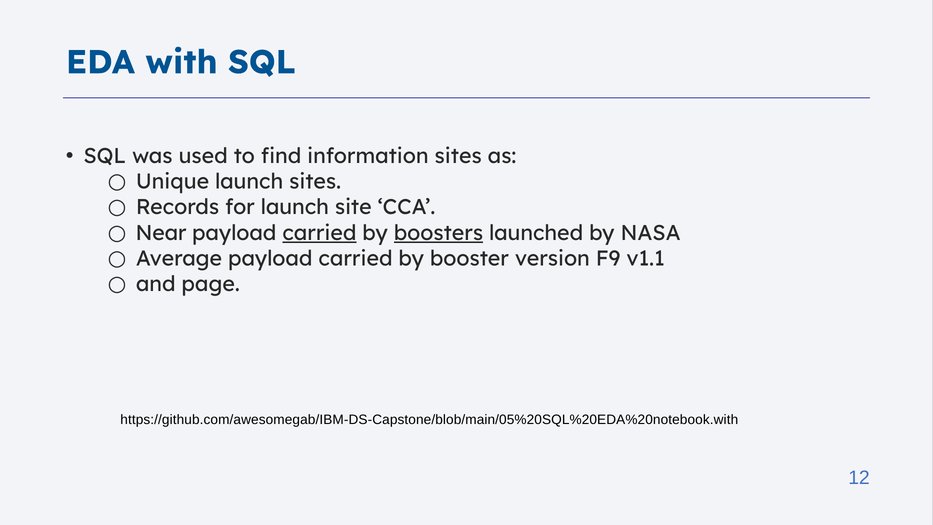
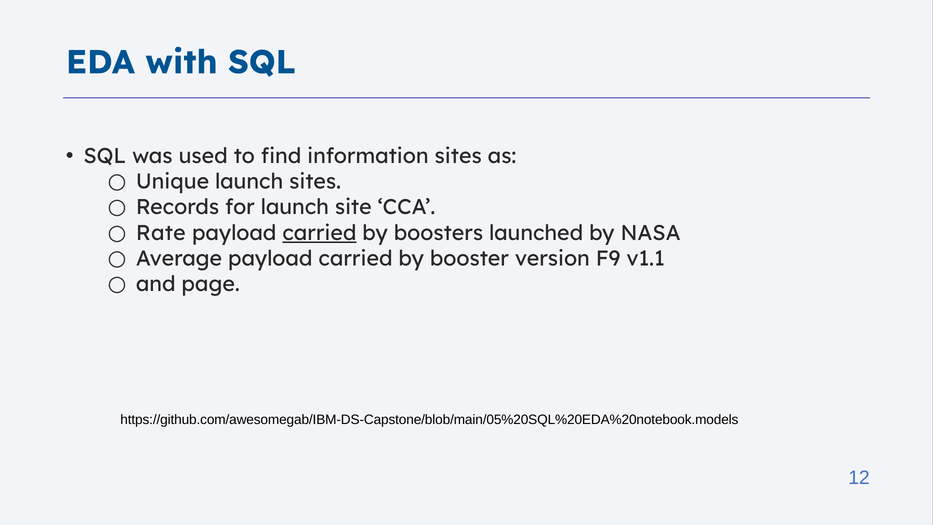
Near: Near -> Rate (161, 233)
boosters underline: present -> none (438, 233)
https://github.com/awesomegab/IBM-DS-Capstone/blob/main/05%20SQL%20EDA%20notebook.with: https://github.com/awesomegab/IBM-DS-Capstone/blob/main/05%20SQL%20EDA%20notebook.with -> https://github.com/awesomegab/IBM-DS-Capstone/blob/main/05%20SQL%20EDA%20notebook.models (429, 420)
